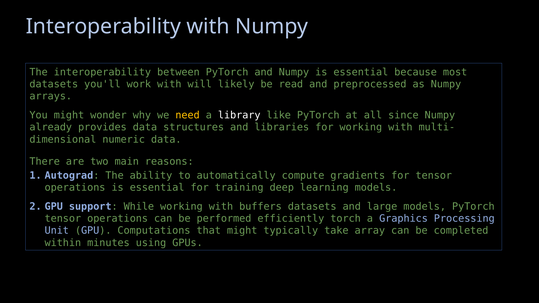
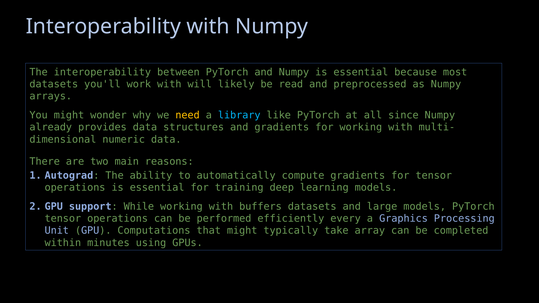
library colour: white -> light blue (239, 115)
and libraries: libraries -> gradients (282, 127)
torch: torch -> every (346, 219)
